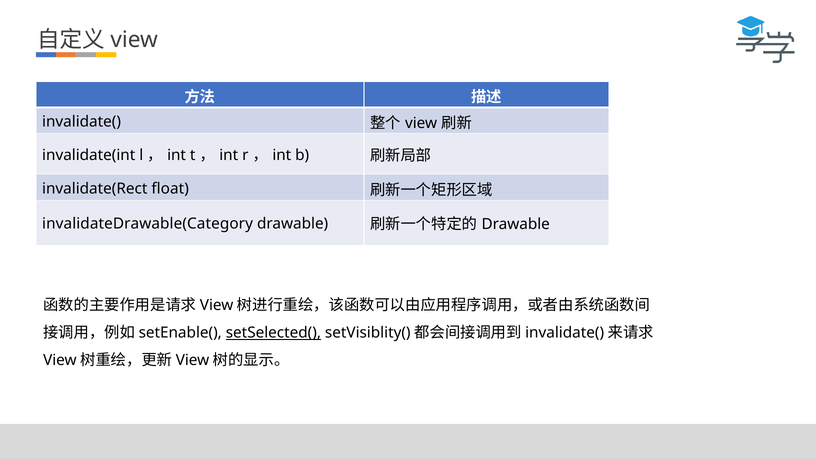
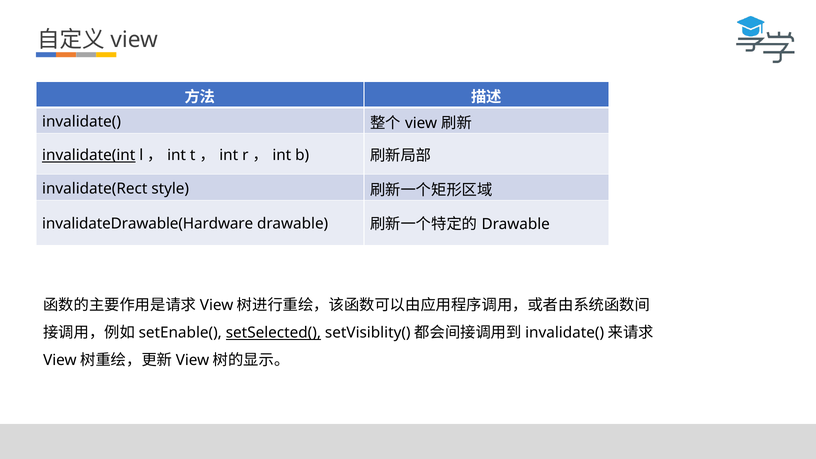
invalidate(int underline: none -> present (89, 155)
float: float -> style (170, 189)
invalidateDrawable(Category: invalidateDrawable(Category -> invalidateDrawable(Hardware (148, 224)
